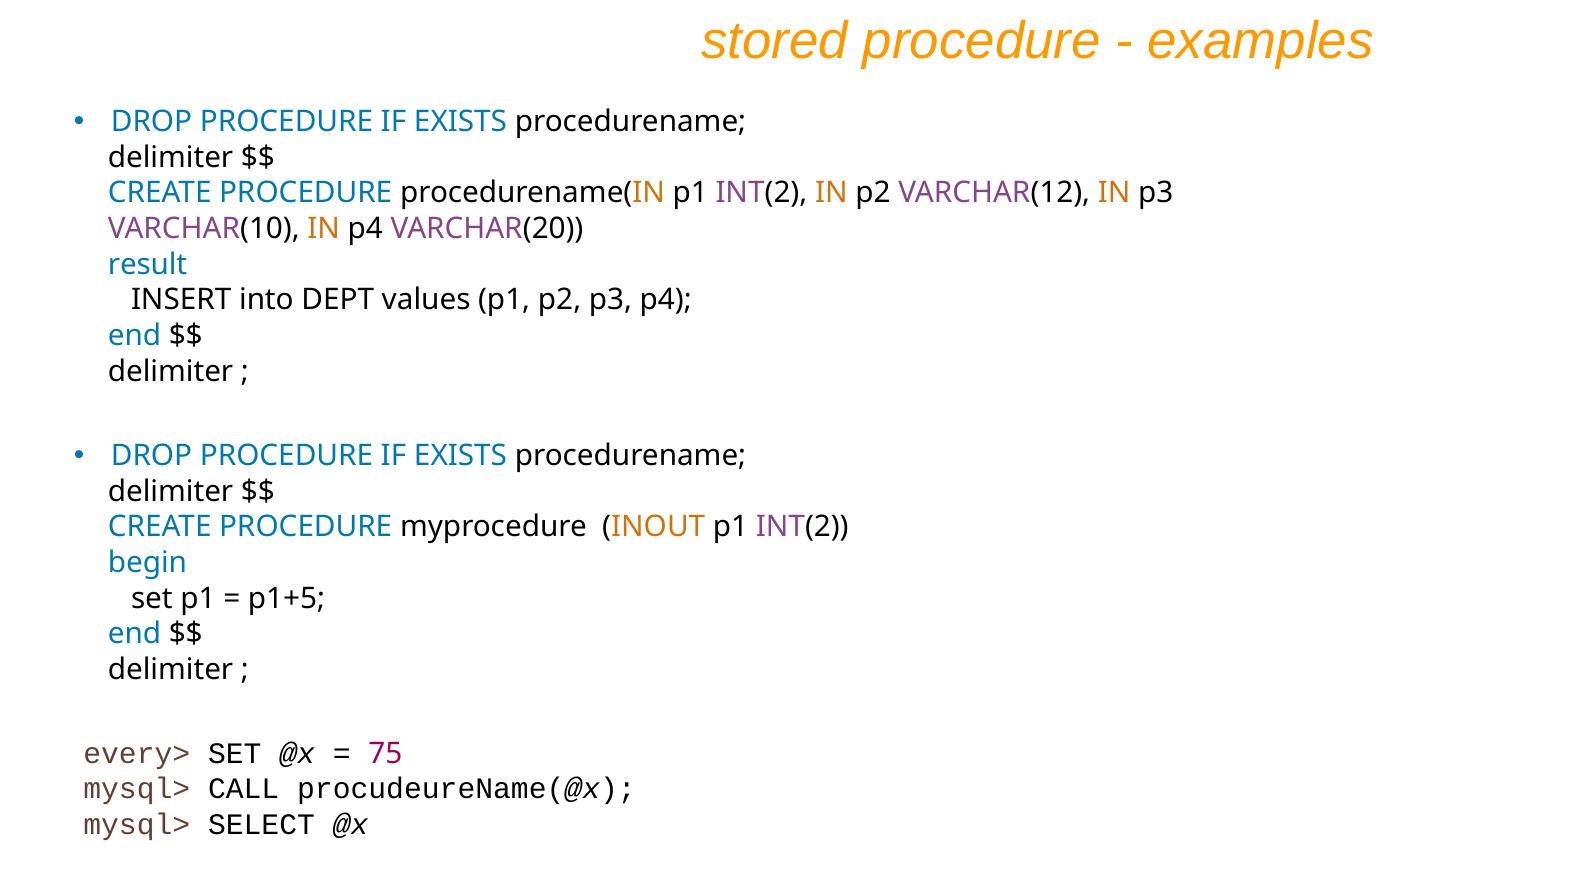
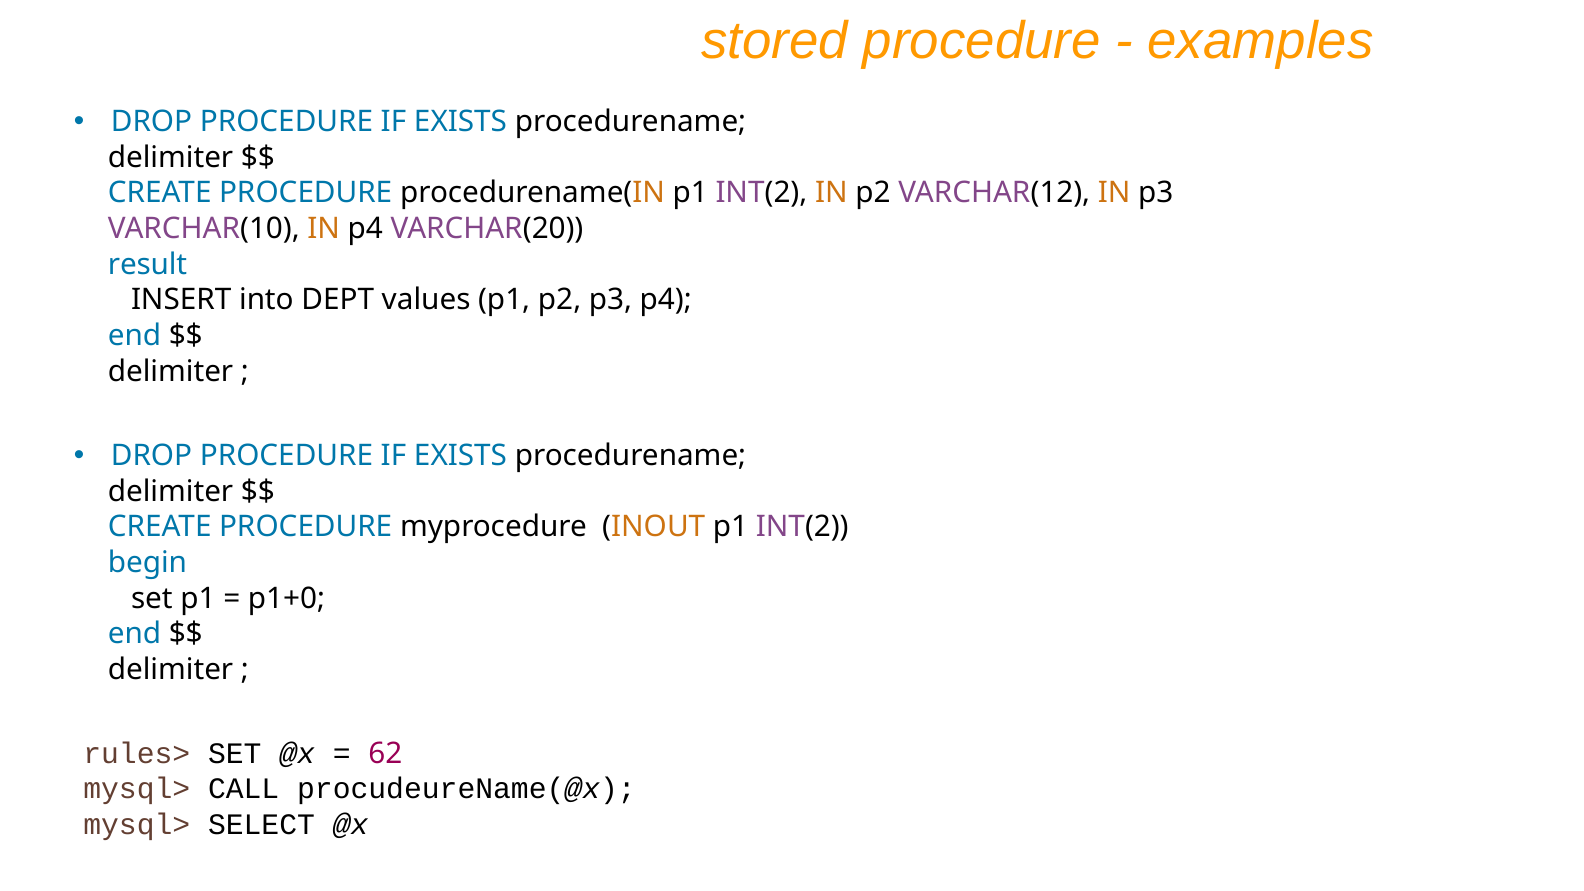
p1+5: p1+5 -> p1+0 (287, 598)
every>: every> -> rules> (137, 754)
75: 75 -> 62 (385, 754)
